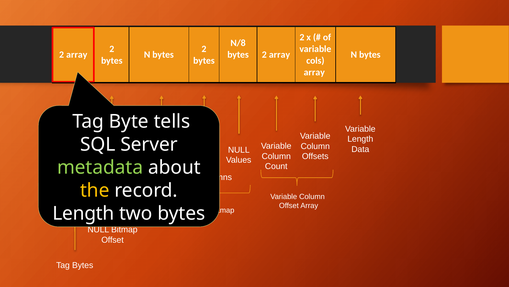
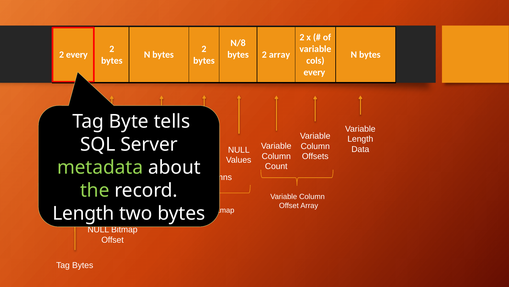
array: array -> every (77, 55)
array: array -> every (314, 72)
the colour: yellow -> light green (95, 190)
